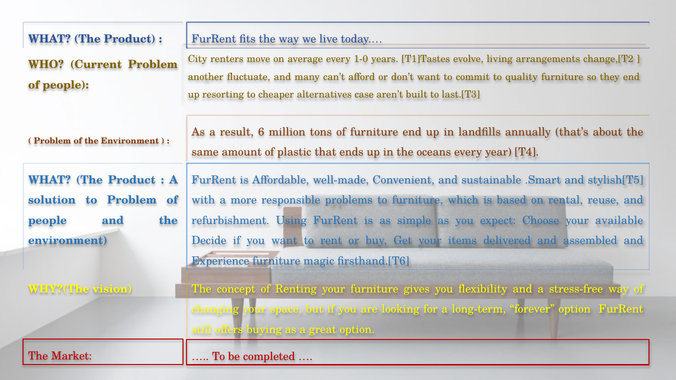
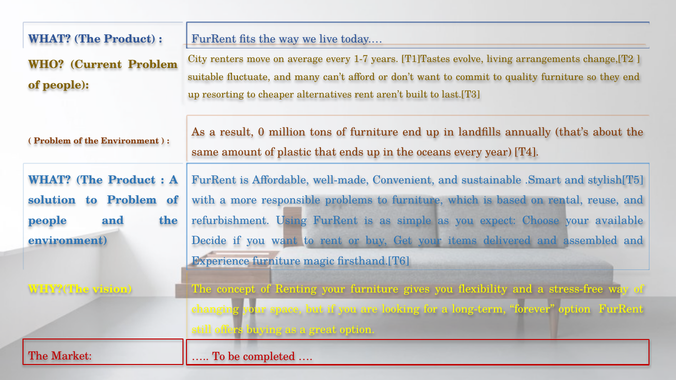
1-0: 1-0 -> 1-7 (361, 59)
another: another -> suitable (206, 77)
alternatives case: case -> rent (364, 95)
6: 6 -> 0 (261, 132)
